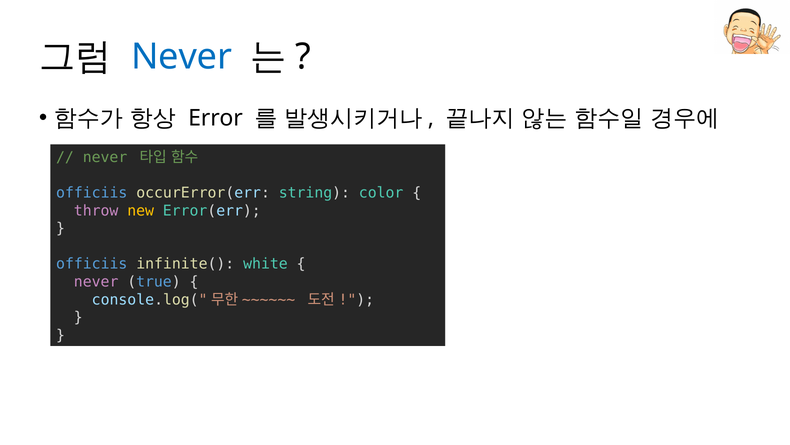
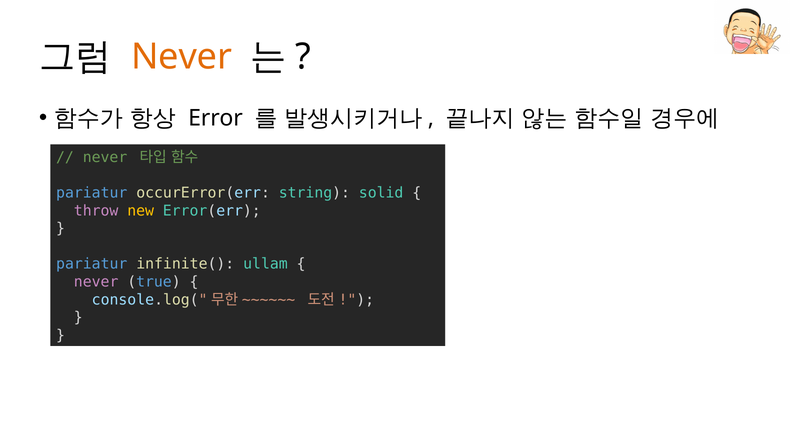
Never colour: blue -> orange (182, 57)
officiis: officiis -> pariatur (92, 193)
color: color -> solid (381, 193)
officiis: officiis -> pariatur (92, 264)
white: white -> ullam (265, 264)
